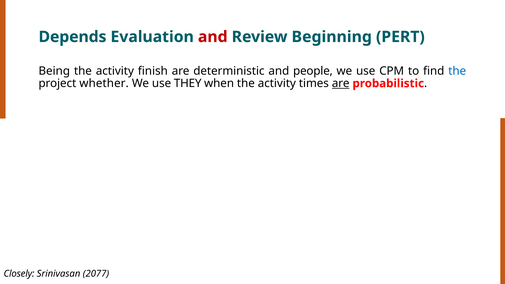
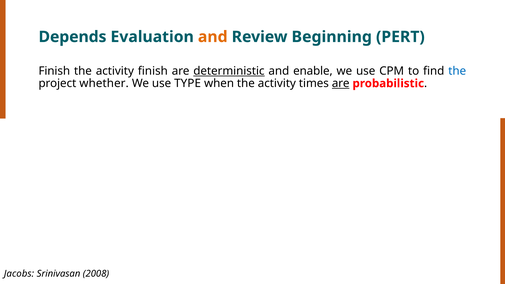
and colour: red -> orange (213, 37)
Being: Being -> Finish (54, 71)
deterministic underline: none -> present (229, 71)
people: people -> enable (313, 71)
THEY: THEY -> TYPE (188, 83)
Closely: Closely -> Jacobs (19, 274)
2077: 2077 -> 2008 (96, 274)
